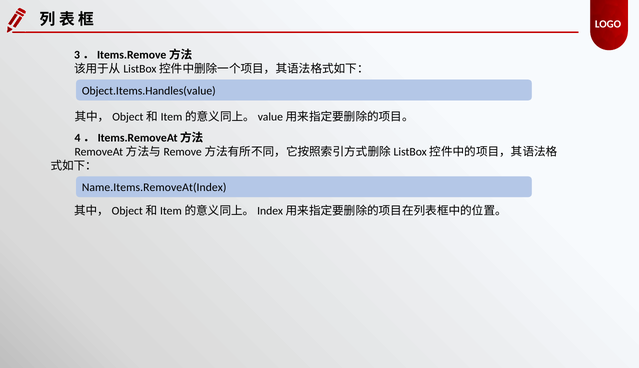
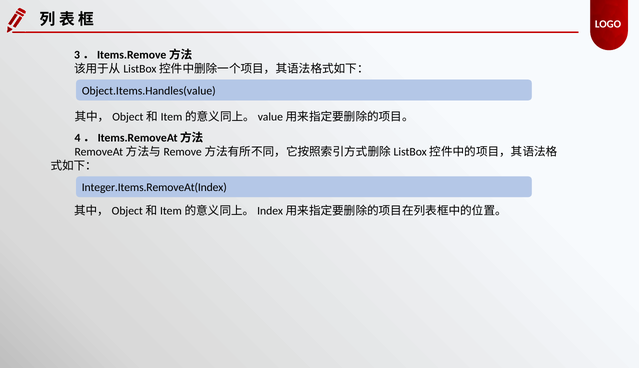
Name.Items.RemoveAt(Index: Name.Items.RemoveAt(Index -> Integer.Items.RemoveAt(Index (154, 188)
